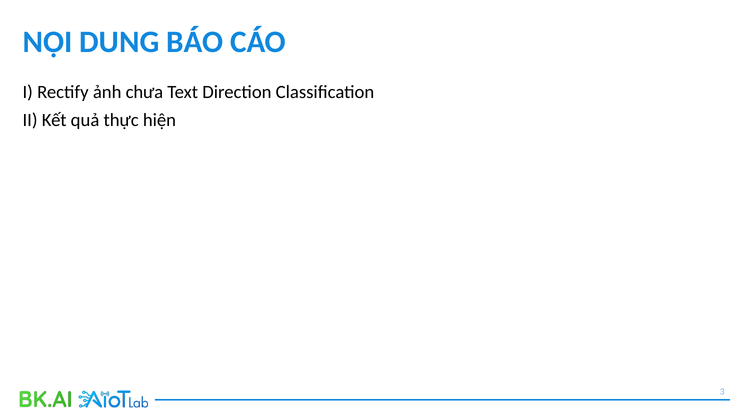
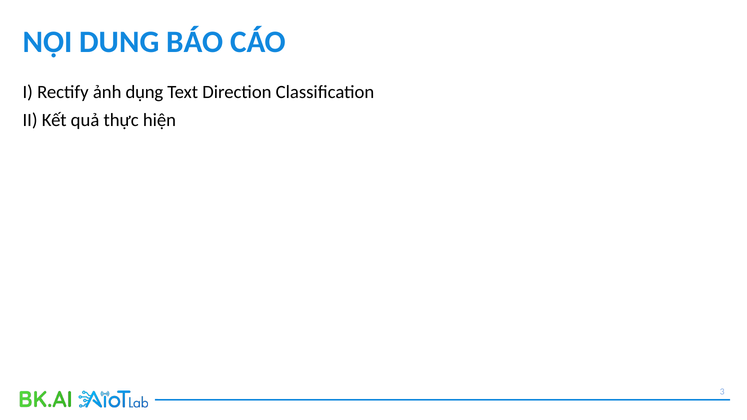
chưa: chưa -> dụng (144, 92)
